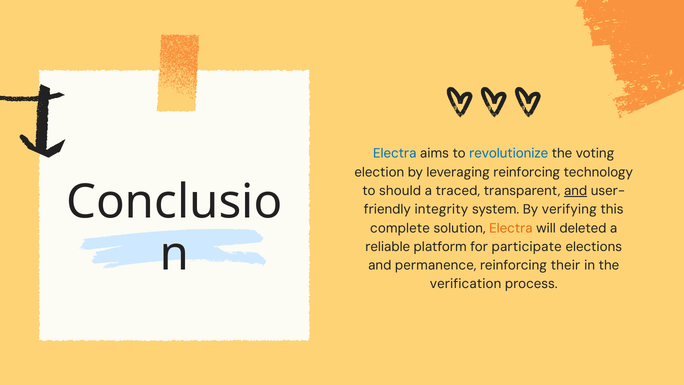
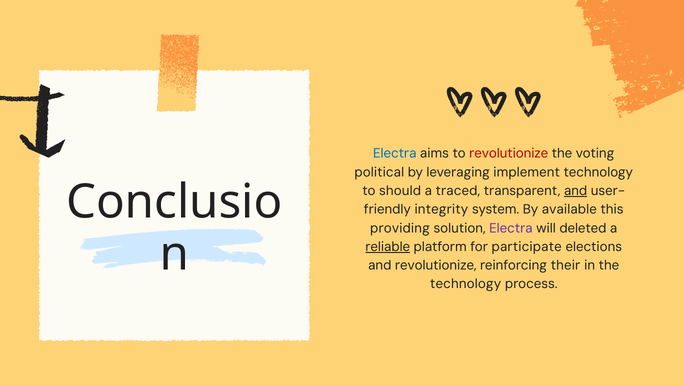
revolutionize colour: blue -> red (509, 153)
election: election -> political (379, 172)
leveraging reinforcing: reinforcing -> implement (527, 172)
verifying: verifying -> available (569, 209)
complete: complete -> providing (400, 228)
Electra colour: orange -> purple (511, 228)
reliable underline: none -> present (388, 247)
and permanence: permanence -> revolutionize (436, 265)
verification: verification -> technology (466, 284)
